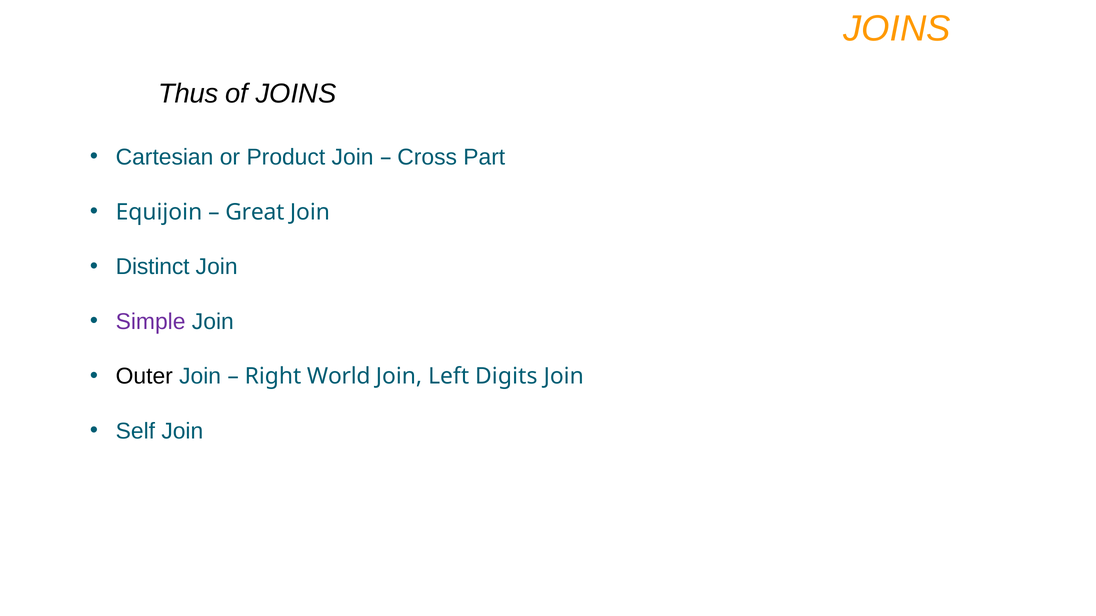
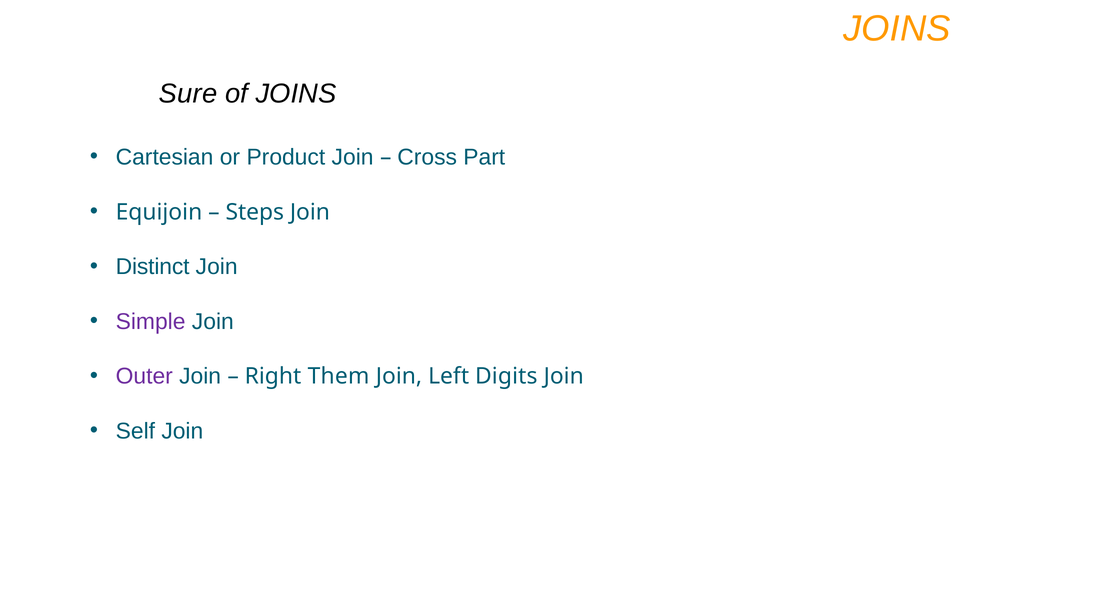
Thus: Thus -> Sure (188, 94)
Great: Great -> Steps (255, 212)
Outer colour: black -> purple (144, 377)
World: World -> Them (339, 377)
